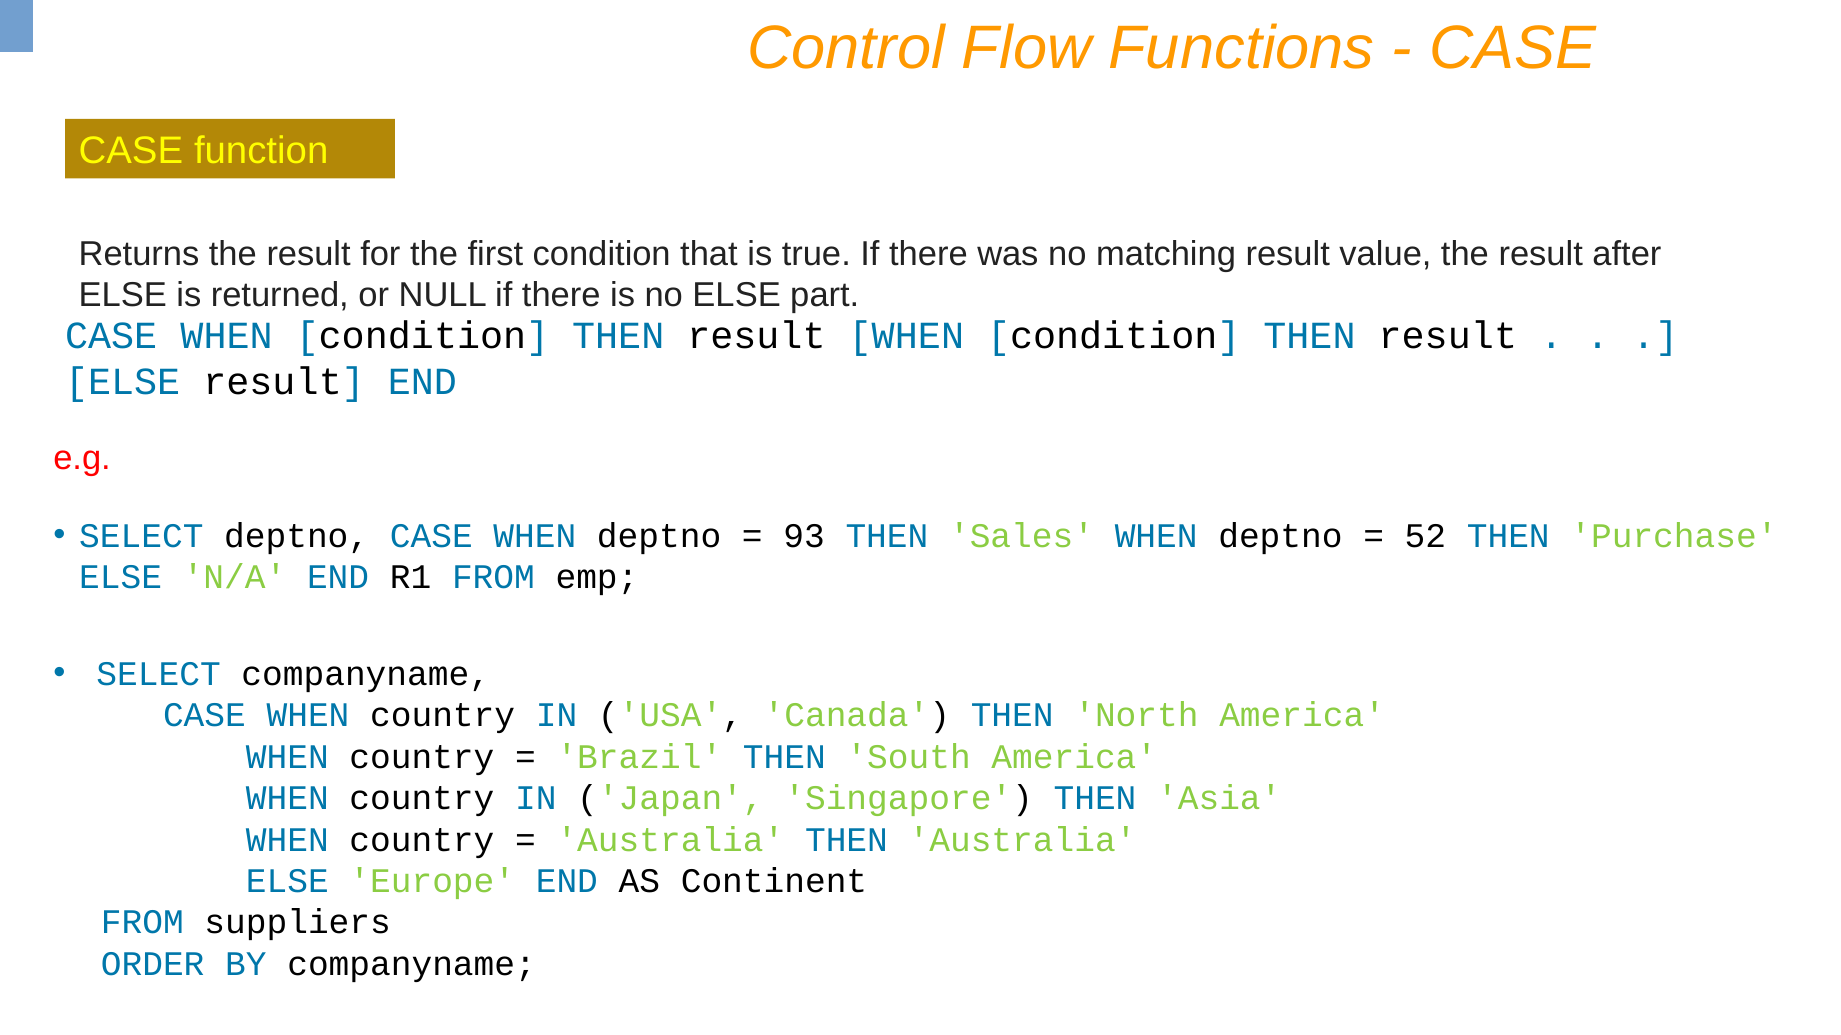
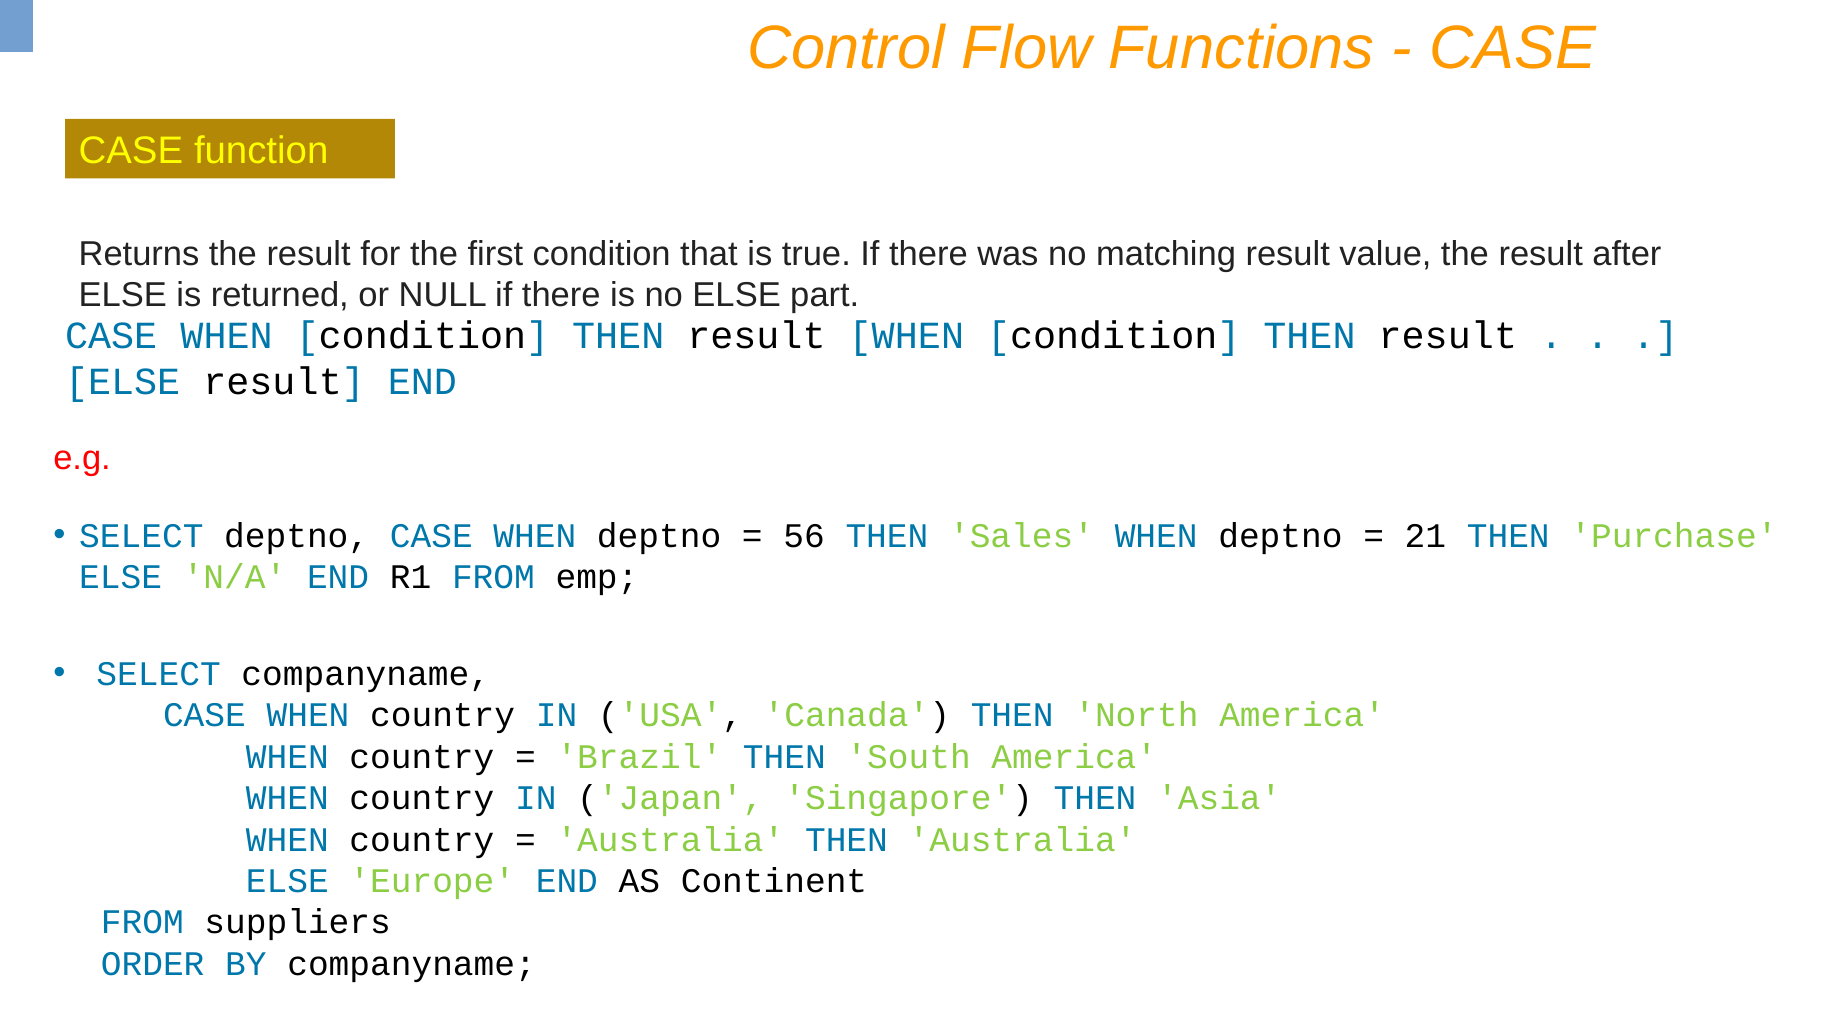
93: 93 -> 56 (804, 536)
52: 52 -> 21 (1425, 536)
